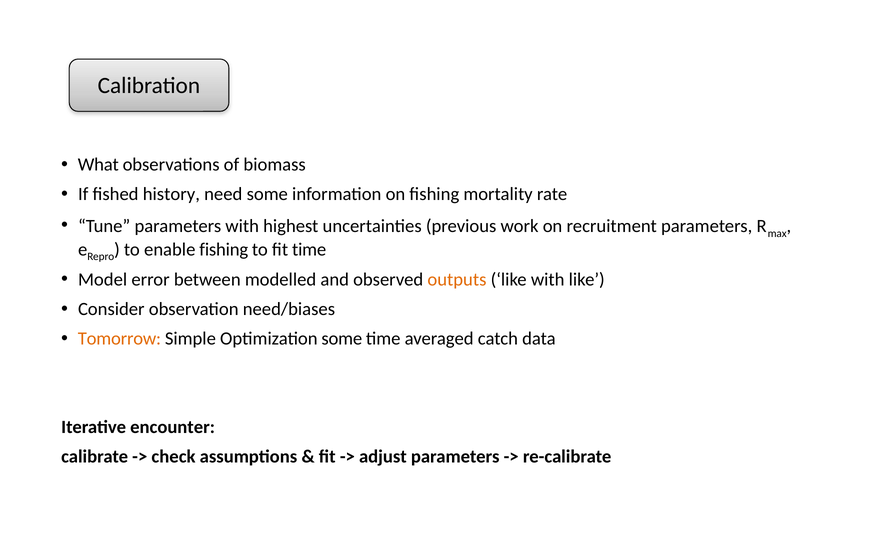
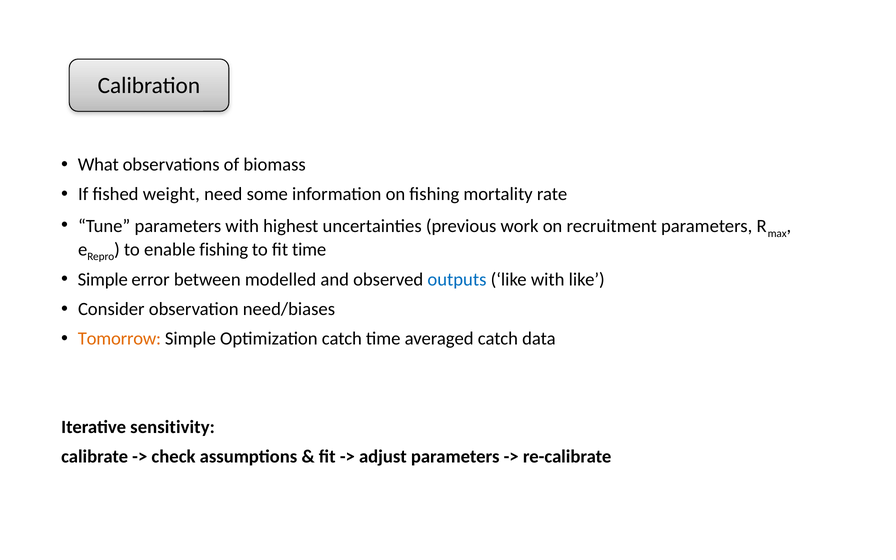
history: history -> weight (171, 194)
Model: Model -> Simple (103, 279)
outputs colour: orange -> blue (457, 279)
Optimization some: some -> catch (342, 338)
encounter: encounter -> sensitivity (173, 427)
